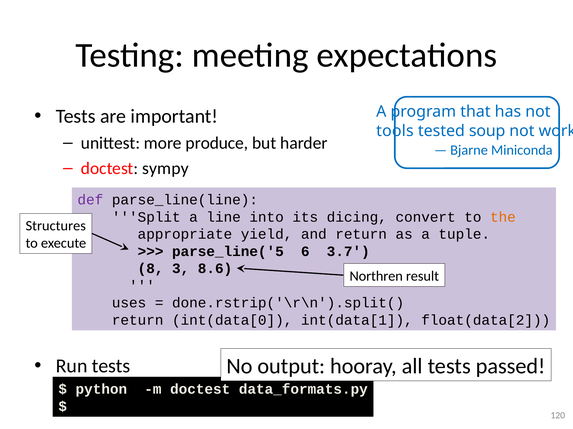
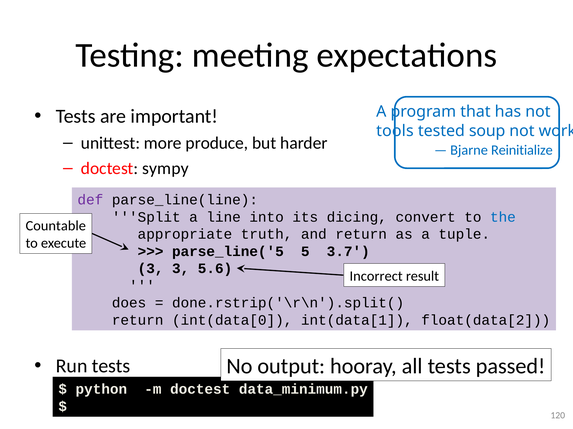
Miniconda: Miniconda -> Reinitialize (522, 150)
the colour: orange -> blue (503, 217)
Structures: Structures -> Countable (56, 226)
yield: yield -> truth (267, 235)
6: 6 -> 5 (305, 252)
8: 8 -> 3 (151, 269)
8.6: 8.6 -> 5.6 (215, 269)
Northren: Northren -> Incorrect (376, 276)
uses: uses -> does (129, 303)
data_formats.py: data_formats.py -> data_minimum.py (303, 390)
